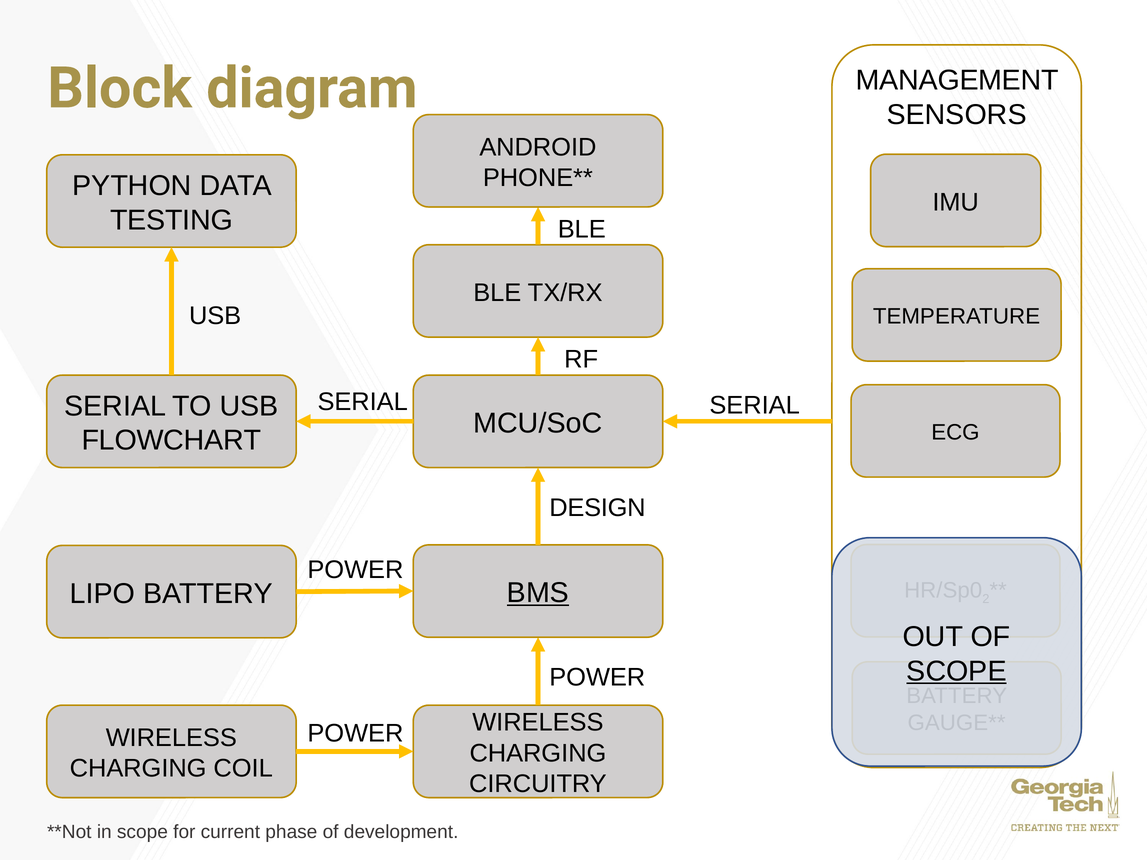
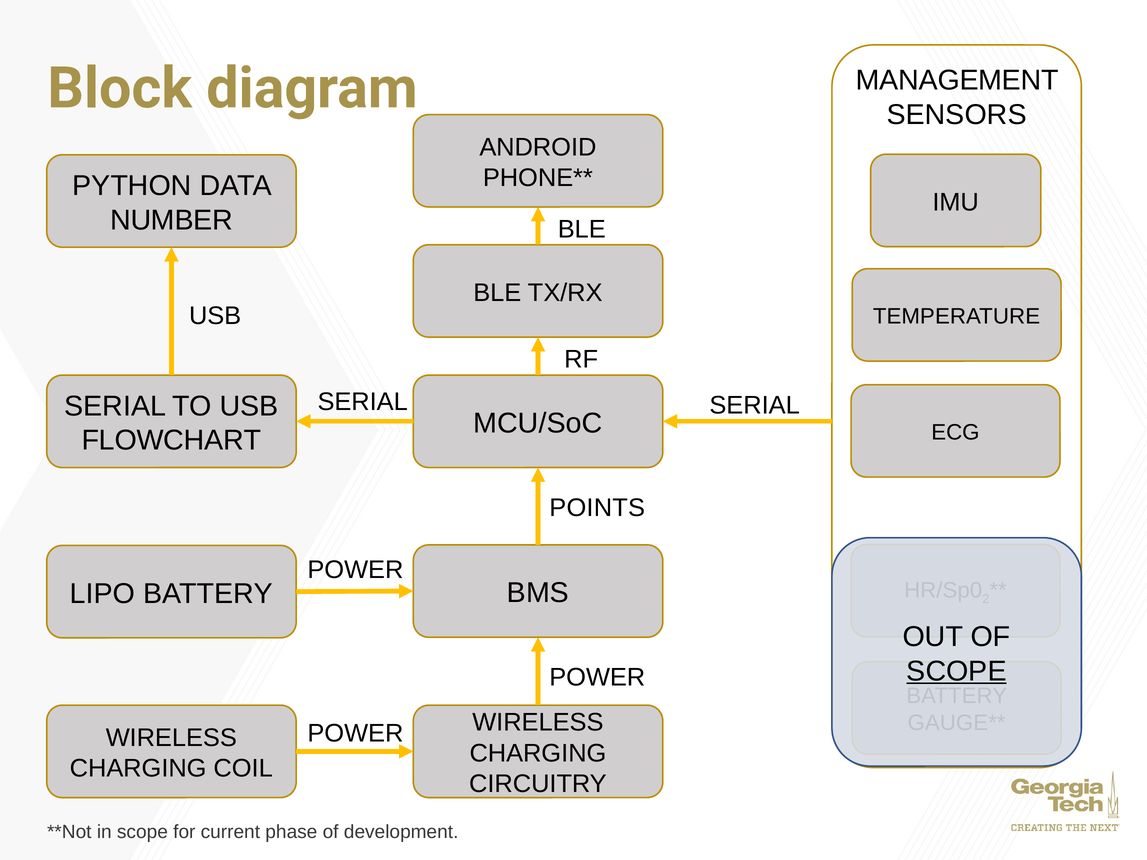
TESTING: TESTING -> NUMBER (172, 220)
DESIGN: DESIGN -> POINTS (597, 508)
BMS underline: present -> none (538, 593)
